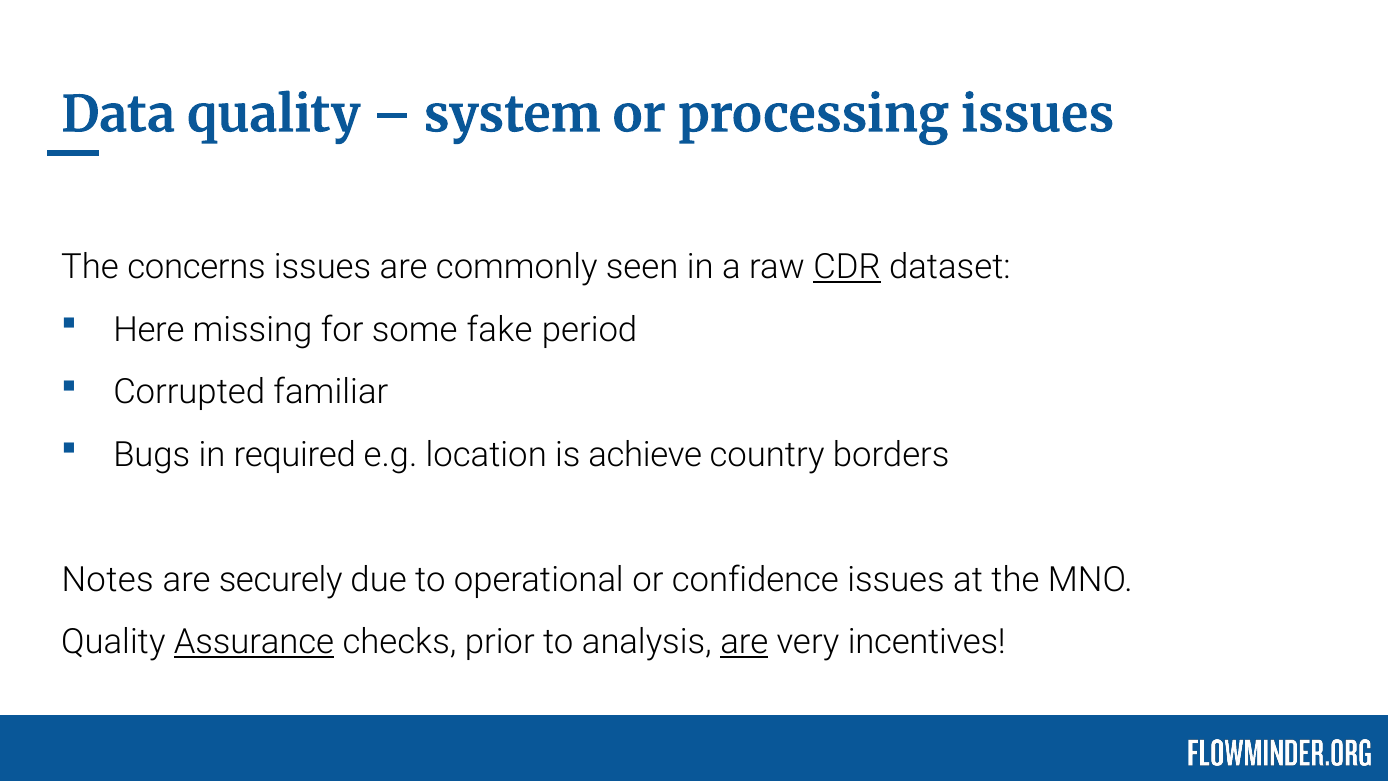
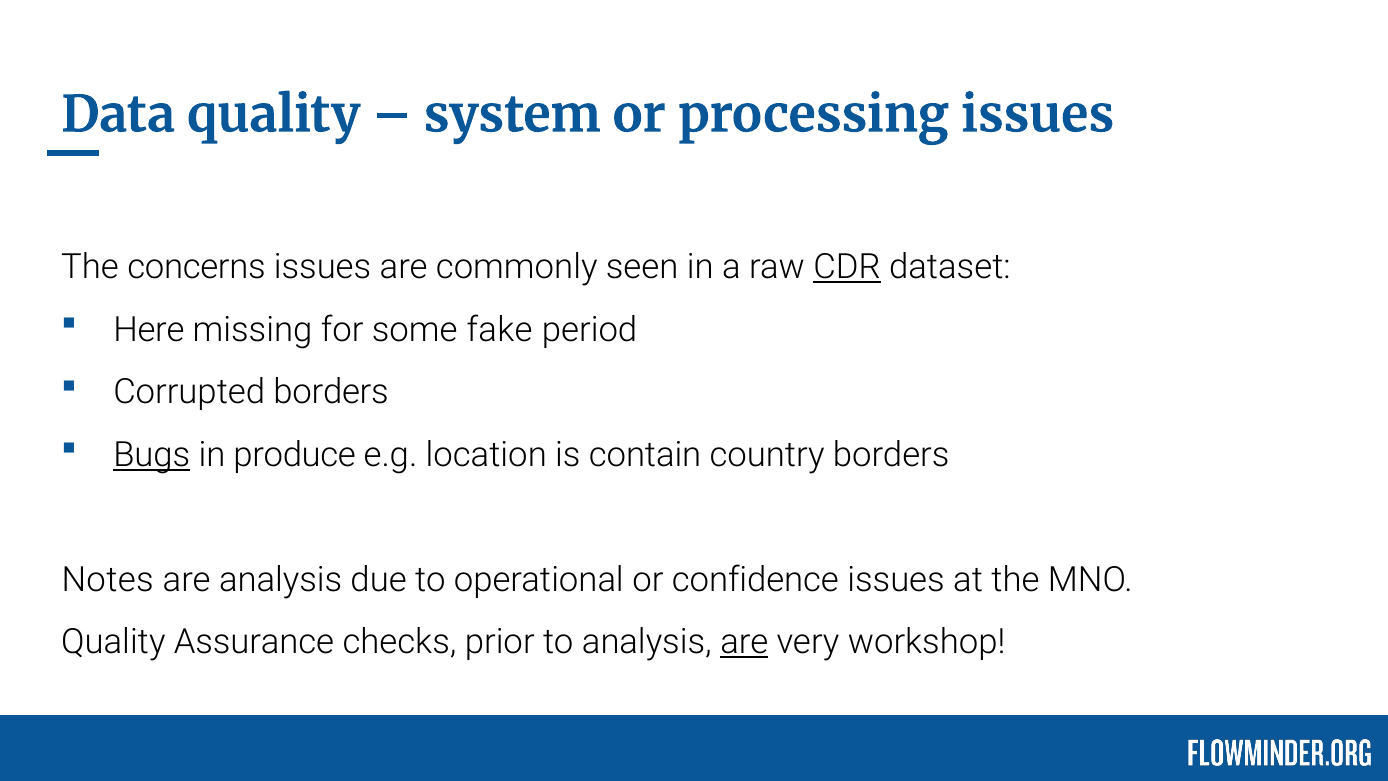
Corrupted familiar: familiar -> borders (331, 392)
Bugs underline: none -> present (152, 455)
required: required -> produce (295, 455)
achieve: achieve -> contain (645, 455)
are securely: securely -> analysis (281, 580)
Assurance underline: present -> none (254, 642)
incentives: incentives -> workshop (927, 642)
